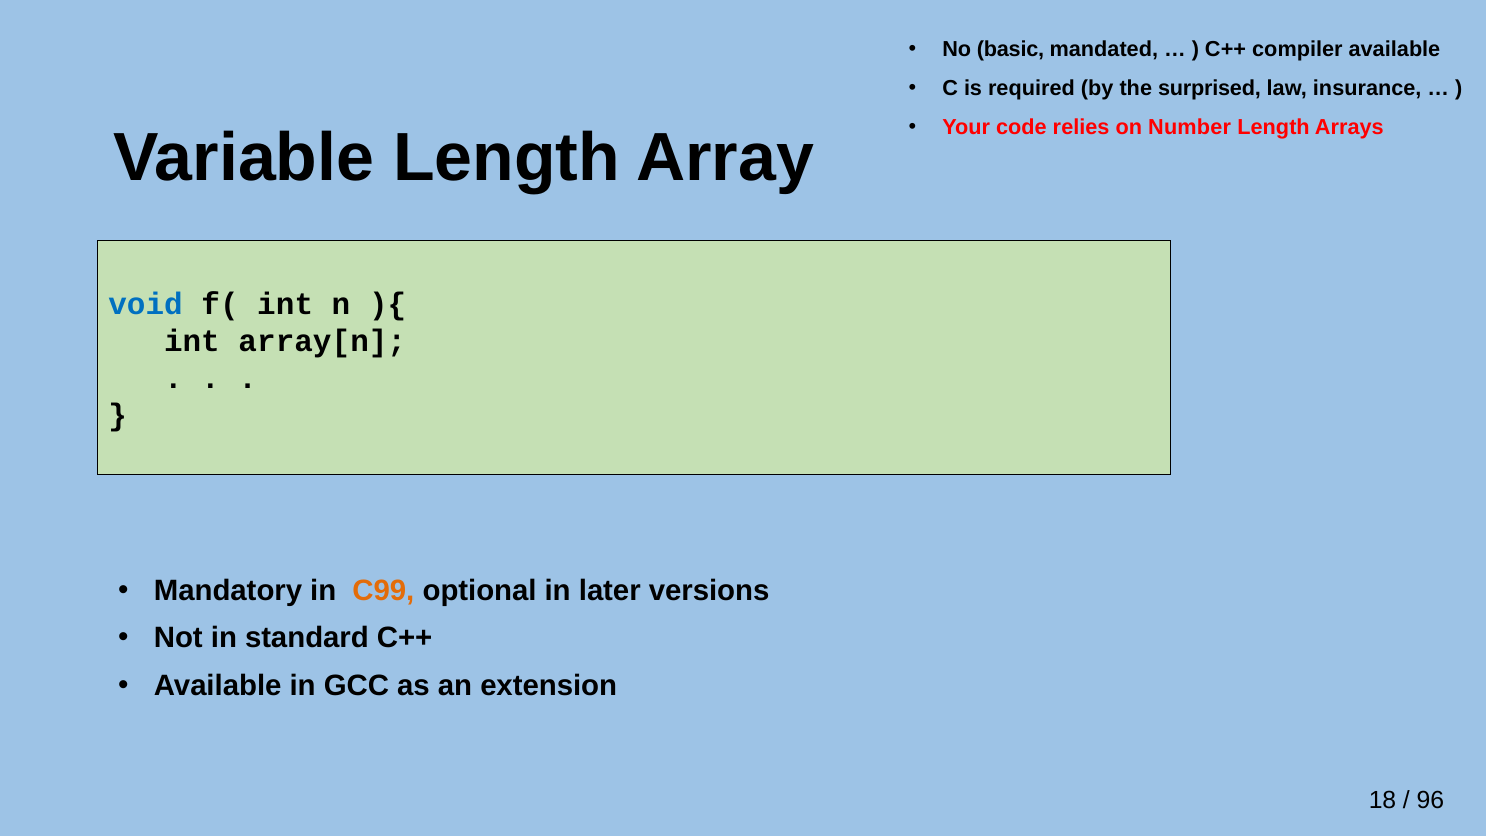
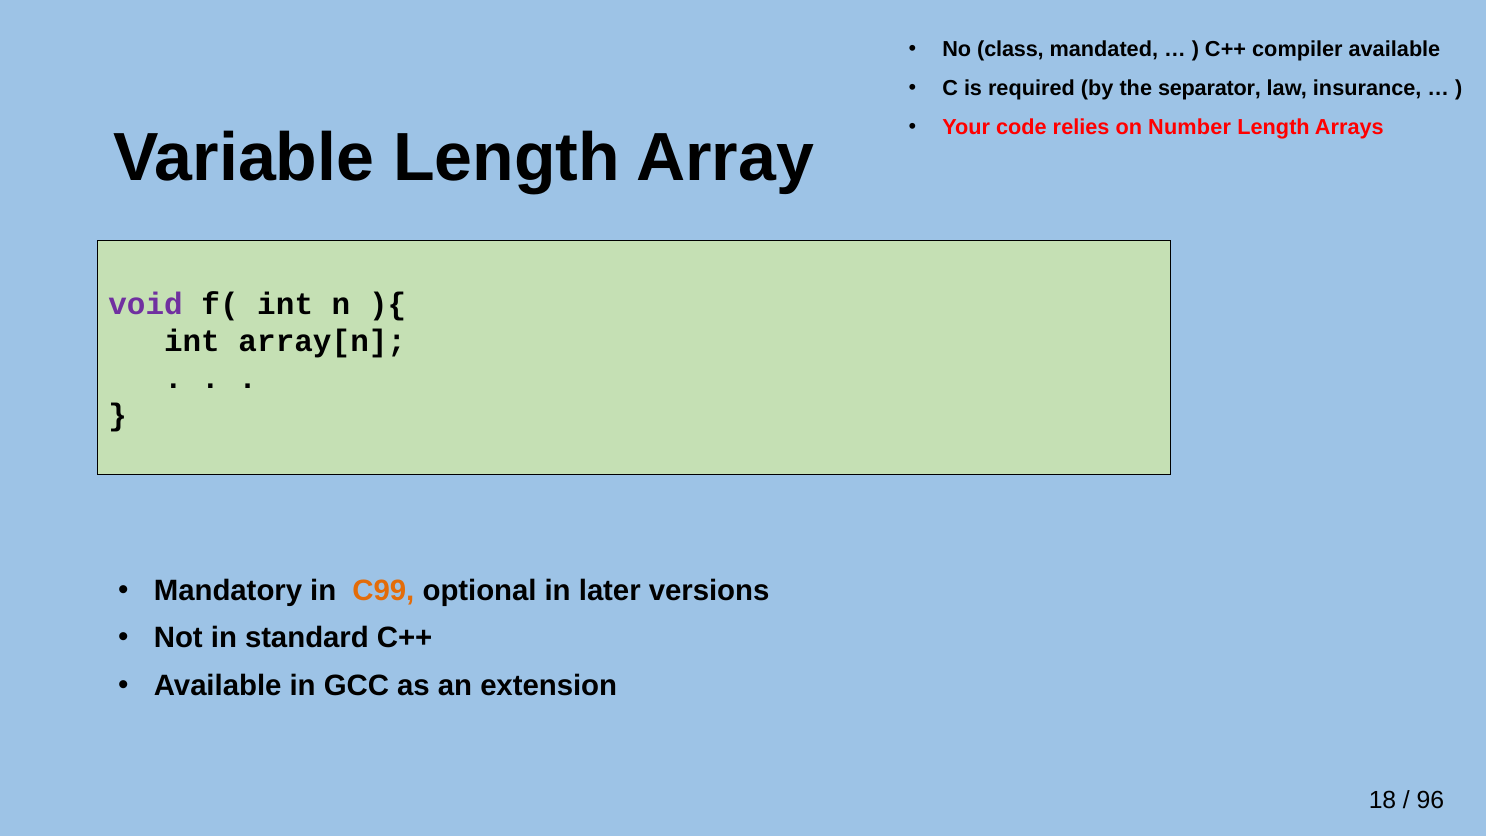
basic: basic -> class (1010, 49)
surprised: surprised -> separator (1209, 88)
void colour: blue -> purple (146, 304)
